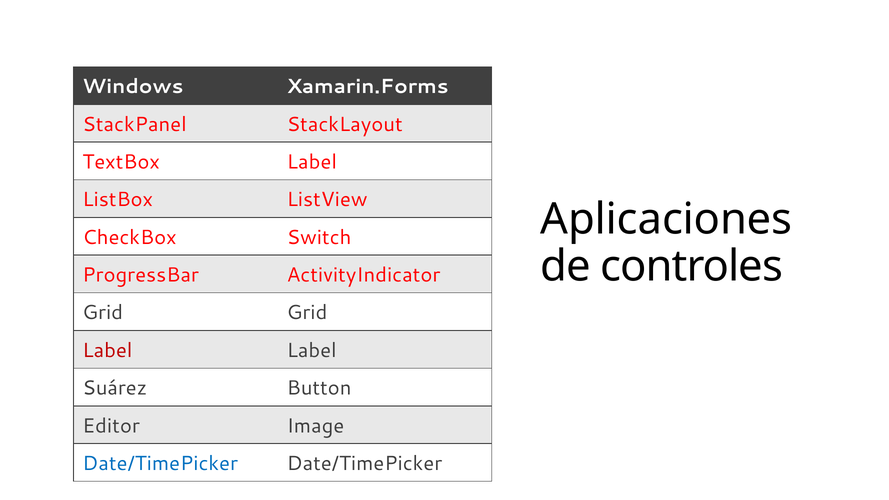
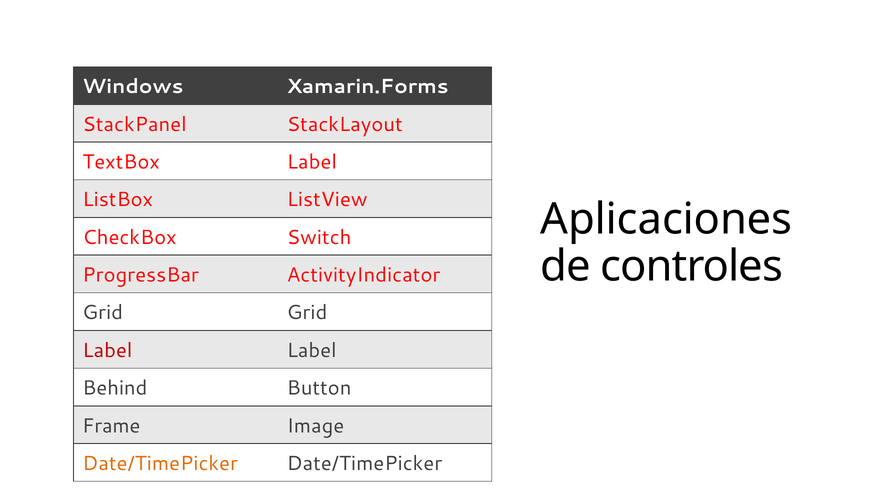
Suárez: Suárez -> Behind (115, 388)
Editor: Editor -> Frame (111, 426)
Date/TimePicker colour: blue -> orange (160, 464)
